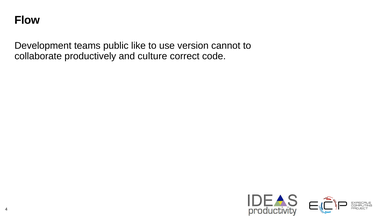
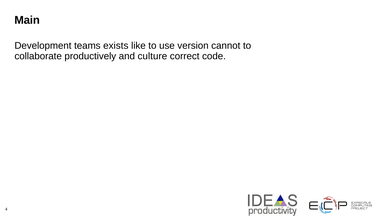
Flow: Flow -> Main (27, 20)
public: public -> exists (116, 46)
